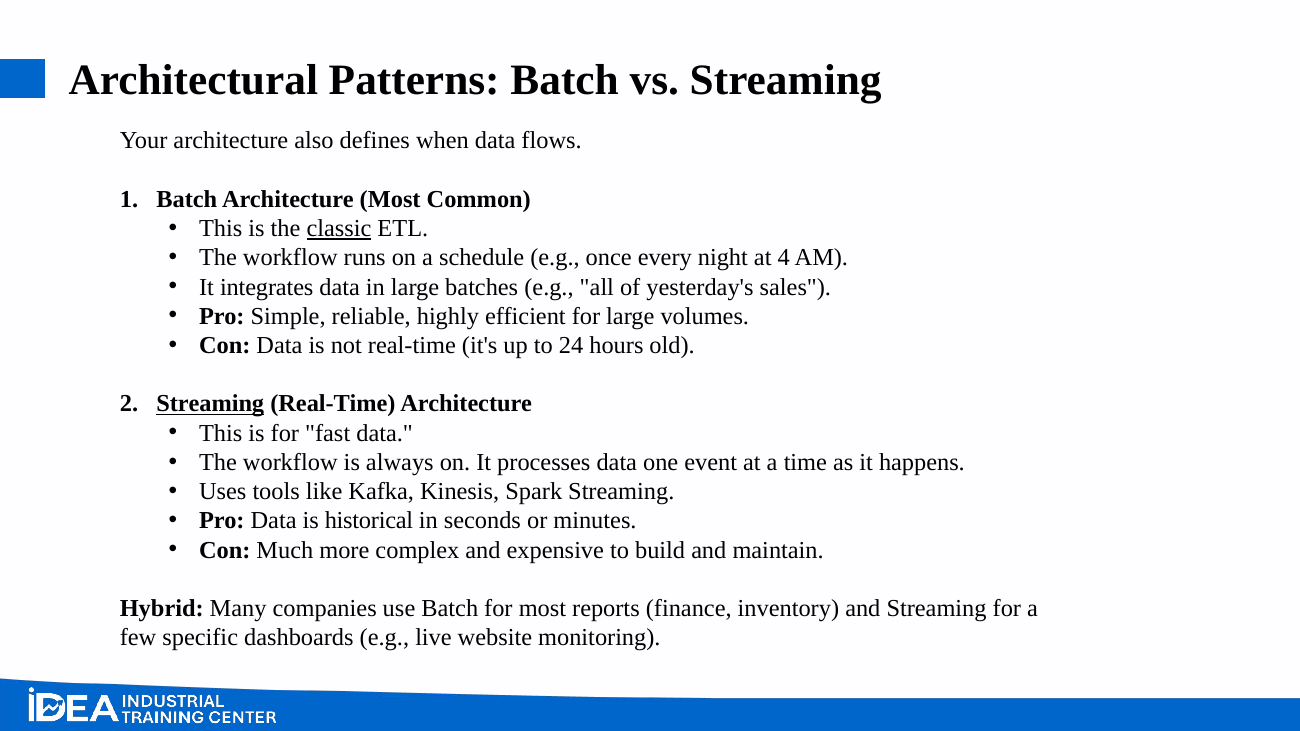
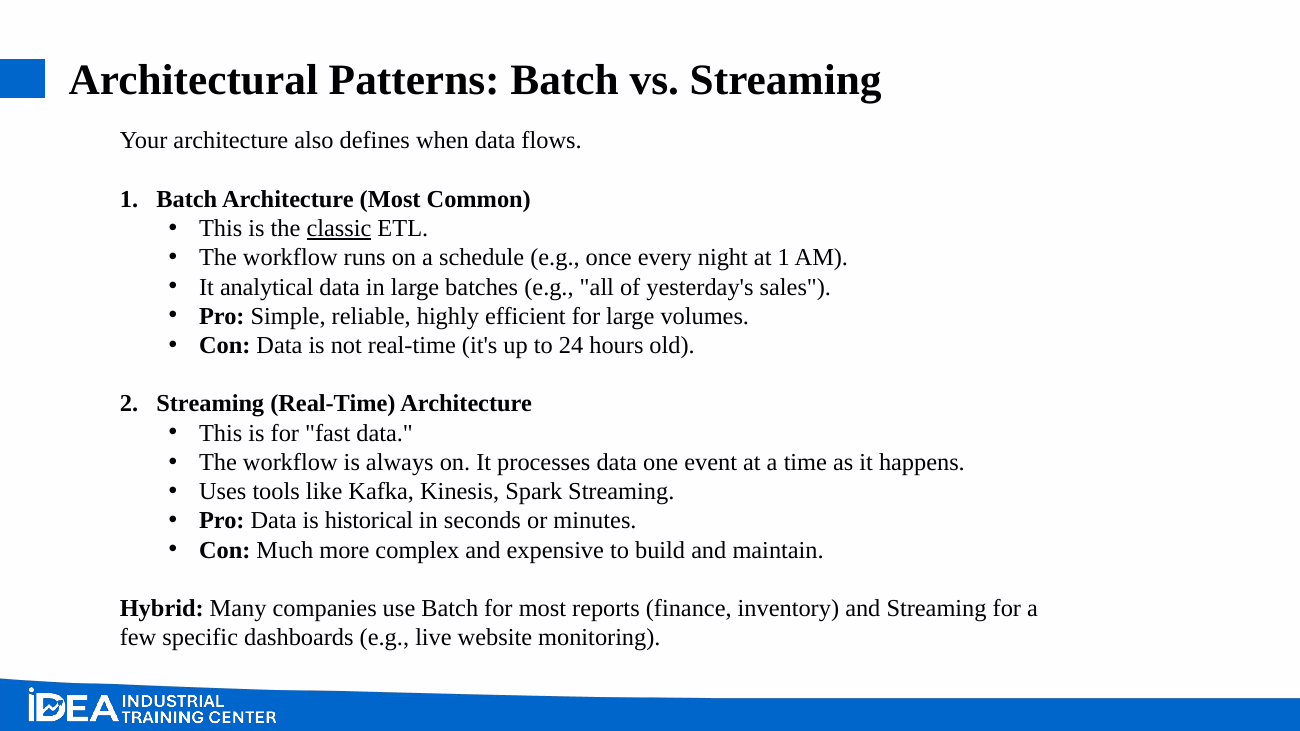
at 4: 4 -> 1 (784, 258)
integrates: integrates -> analytical (267, 287)
Streaming underline: present -> none (210, 404)
